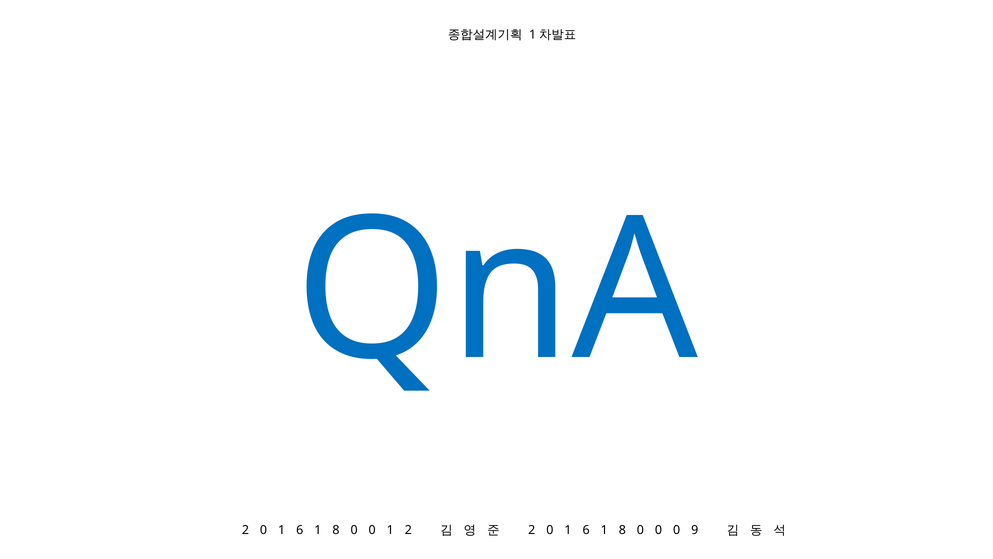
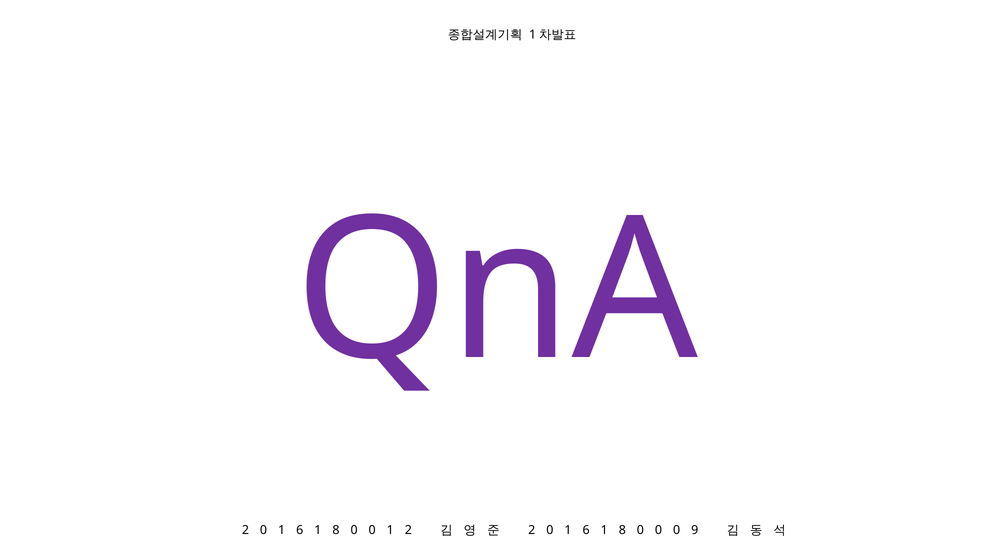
QnA colour: blue -> purple (496, 292)
